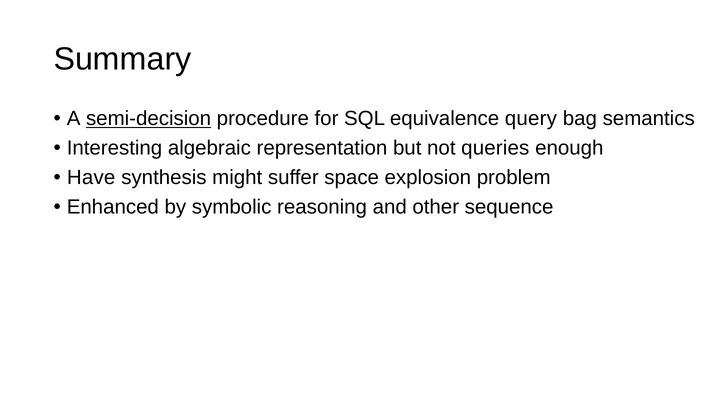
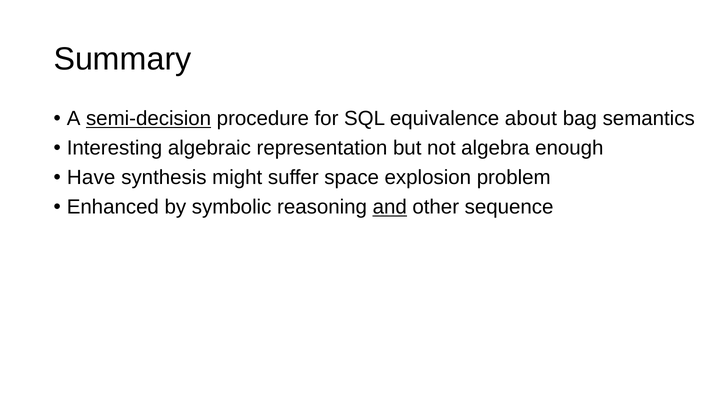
query: query -> about (531, 119)
queries: queries -> algebra (495, 148)
and underline: none -> present (390, 207)
